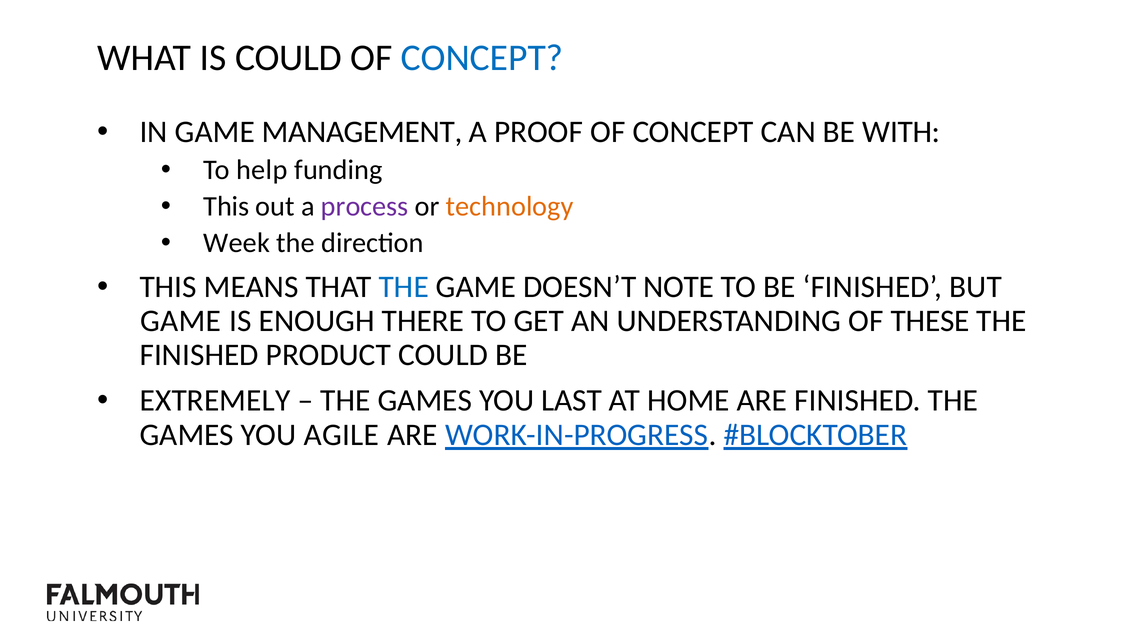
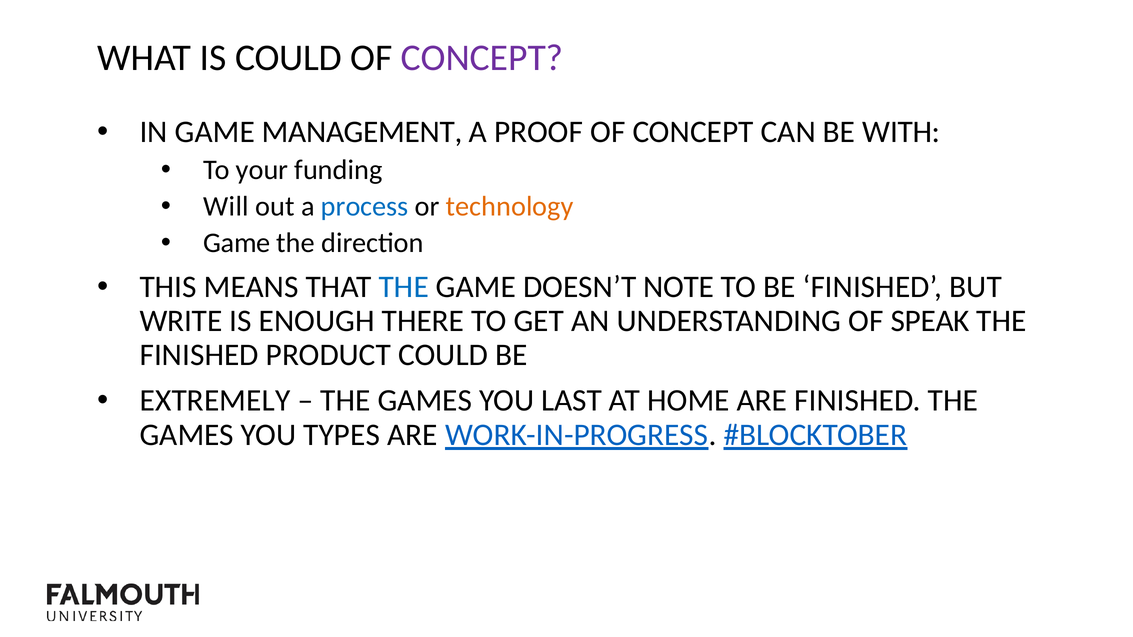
CONCEPT colour: blue -> purple (482, 58)
help: help -> your (262, 170)
This: This -> Will (226, 207)
process colour: purple -> blue (365, 207)
Week: Week -> Game (237, 243)
GAME: GAME -> WRITE (181, 321)
THESE: THESE -> SPEAK (930, 321)
AGILE: AGILE -> TYPES (342, 435)
